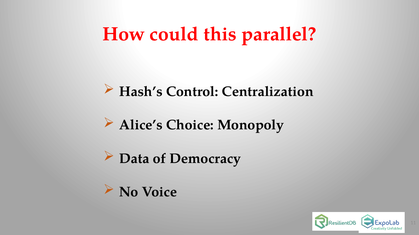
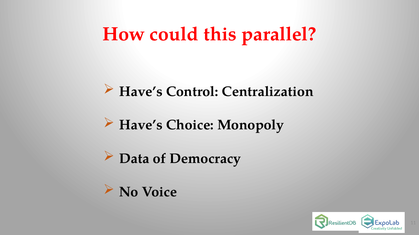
Hash’s: Hash’s -> Have’s (141, 92)
Alice’s: Alice’s -> Have’s (141, 125)
